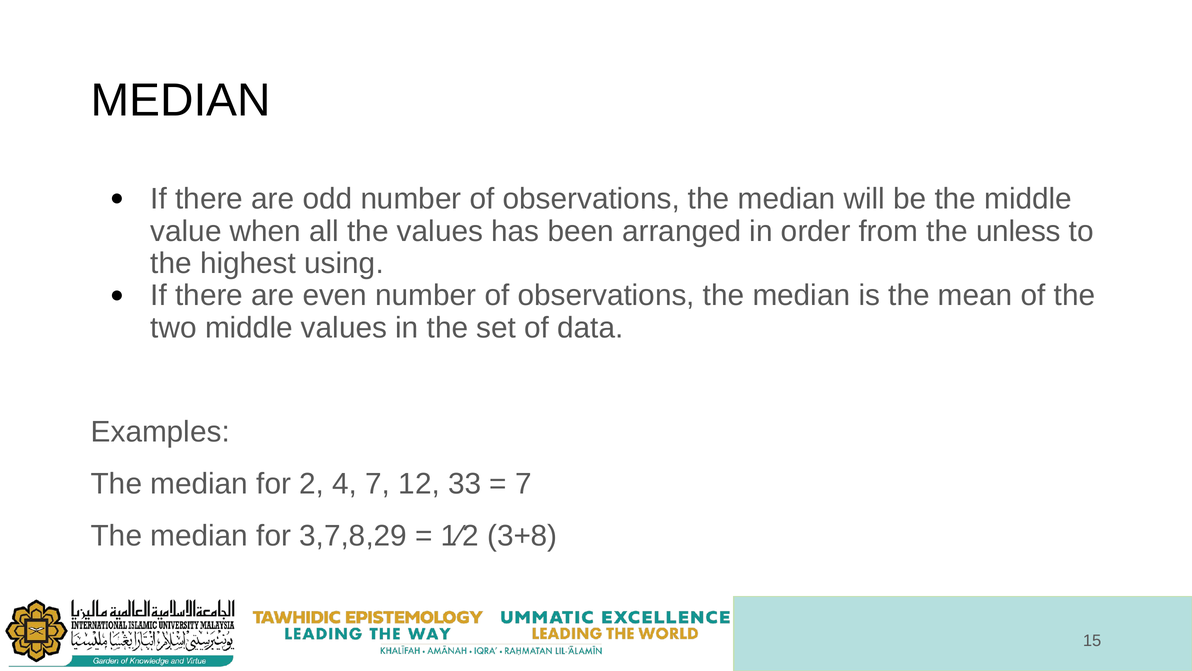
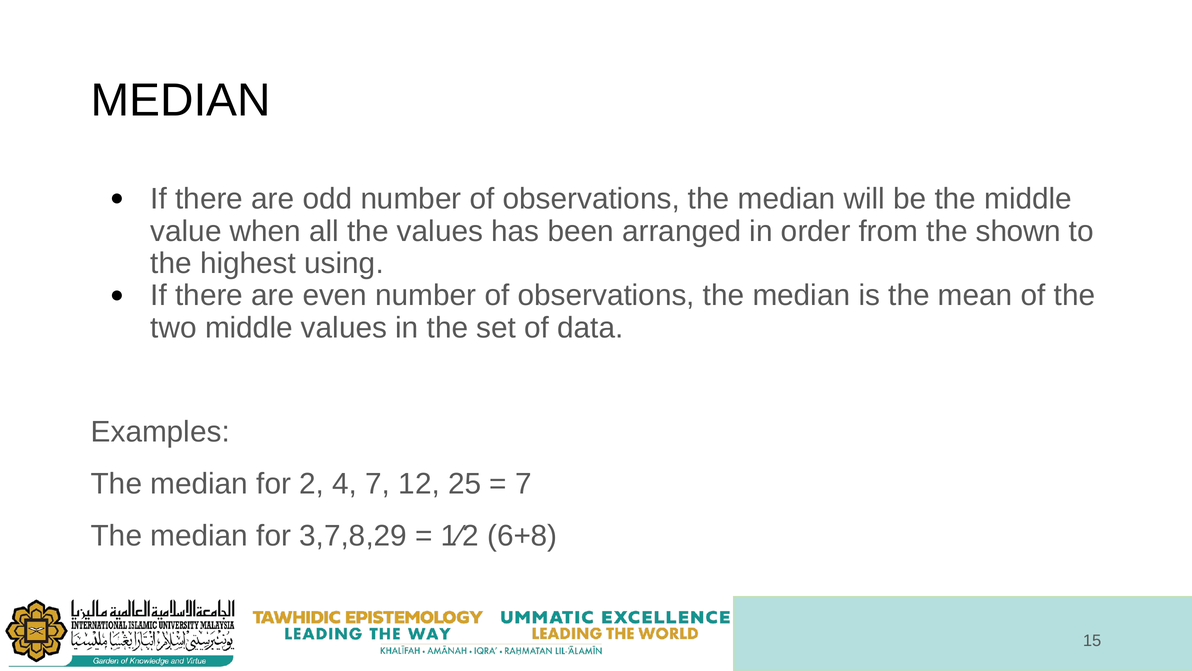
unless: unless -> shown (1018, 231)
33: 33 -> 25 (465, 484)
3+8: 3+8 -> 6+8 (522, 536)
